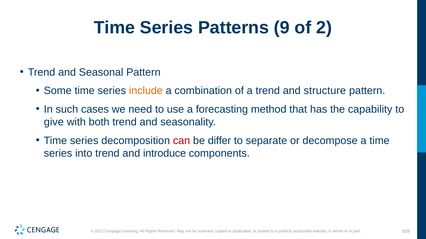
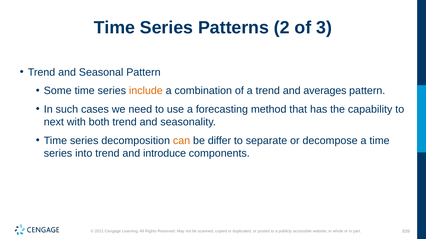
9: 9 -> 2 (282, 28)
2: 2 -> 3 (324, 28)
structure: structure -> averages (325, 91)
give: give -> next (54, 122)
can colour: red -> orange (182, 141)
